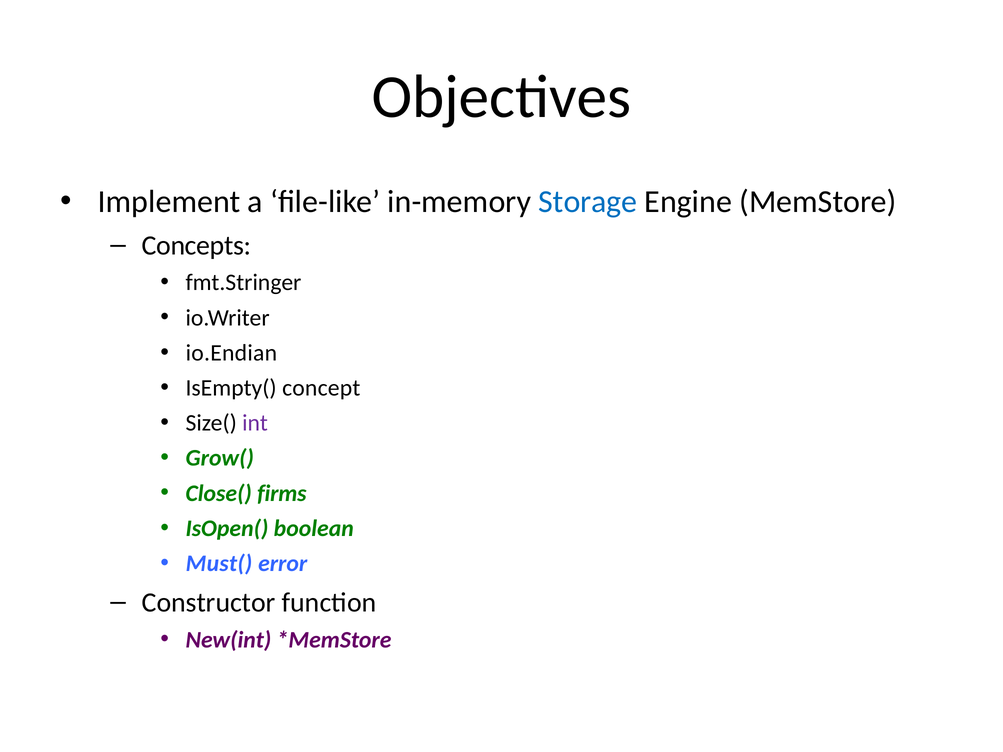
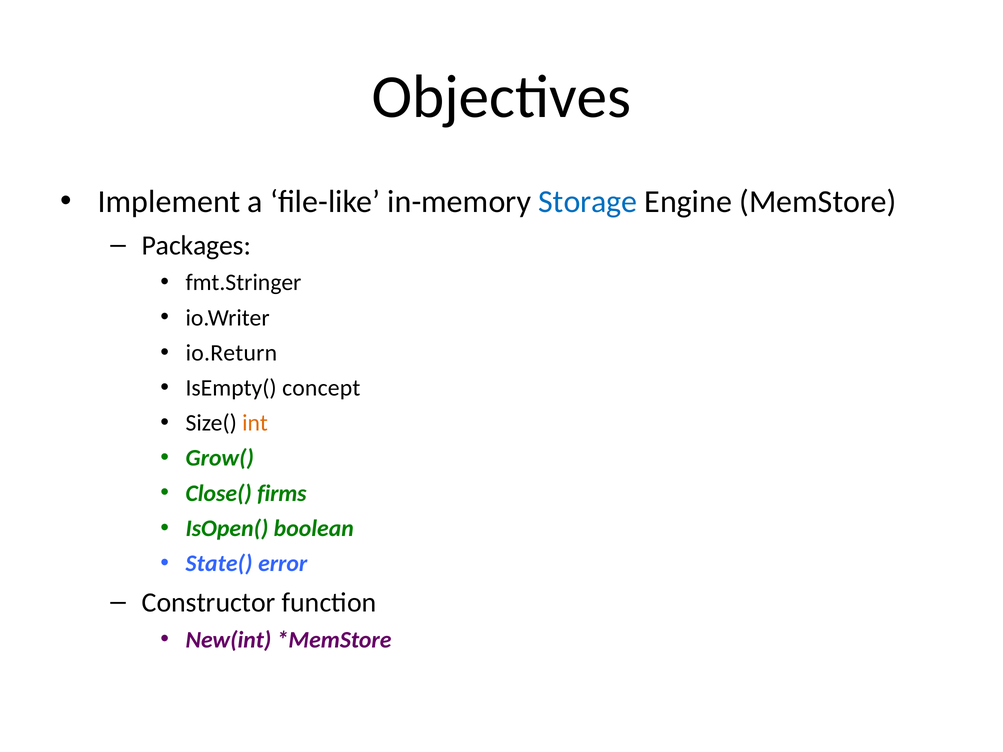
Concepts: Concepts -> Packages (196, 245)
io.Endian: io.Endian -> io.Return (231, 353)
int colour: purple -> orange (255, 423)
Must(: Must( -> State( (219, 564)
